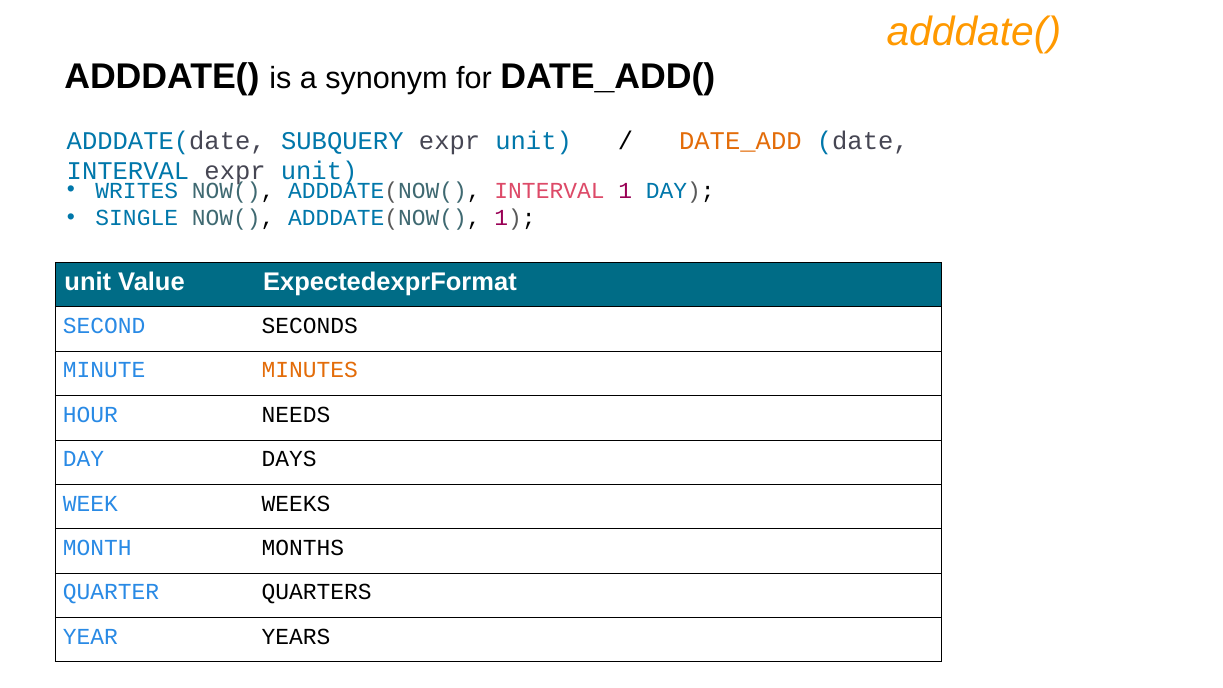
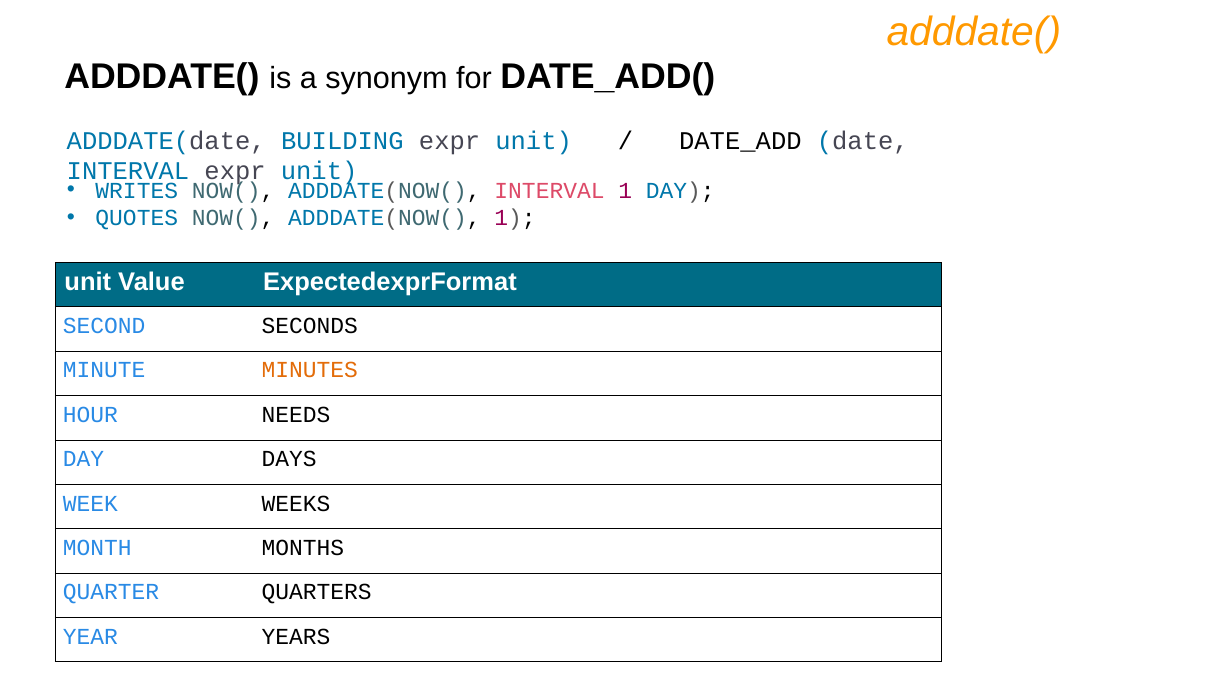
SUBQUERY: SUBQUERY -> BUILDING (342, 141)
DATE_ADD colour: orange -> black (740, 141)
SINGLE: SINGLE -> QUOTES (137, 218)
